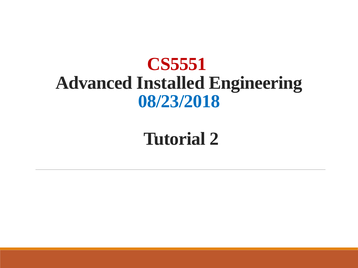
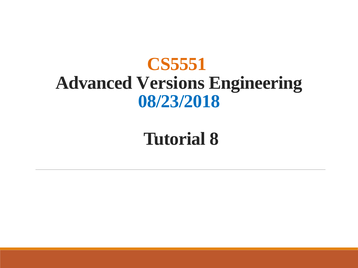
CS5551 colour: red -> orange (177, 64)
Installed: Installed -> Versions (171, 83)
2: 2 -> 8 (214, 139)
